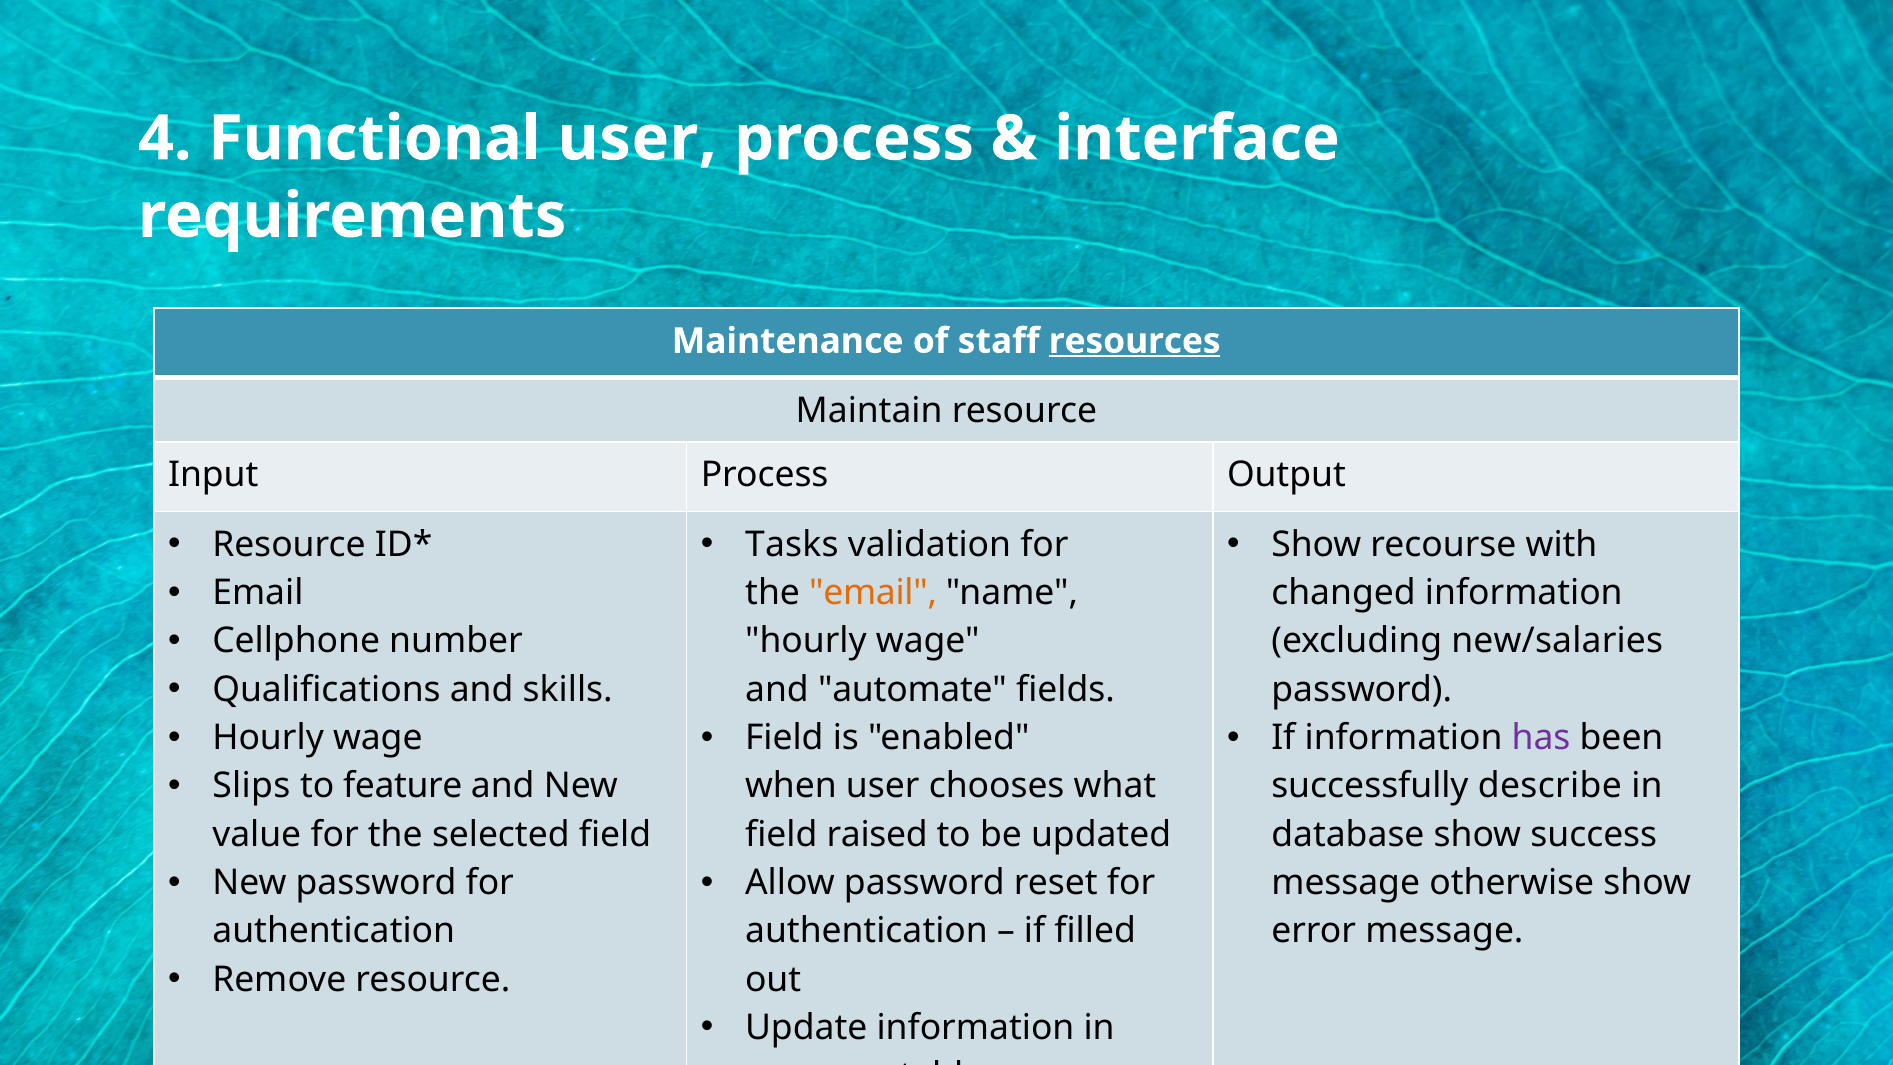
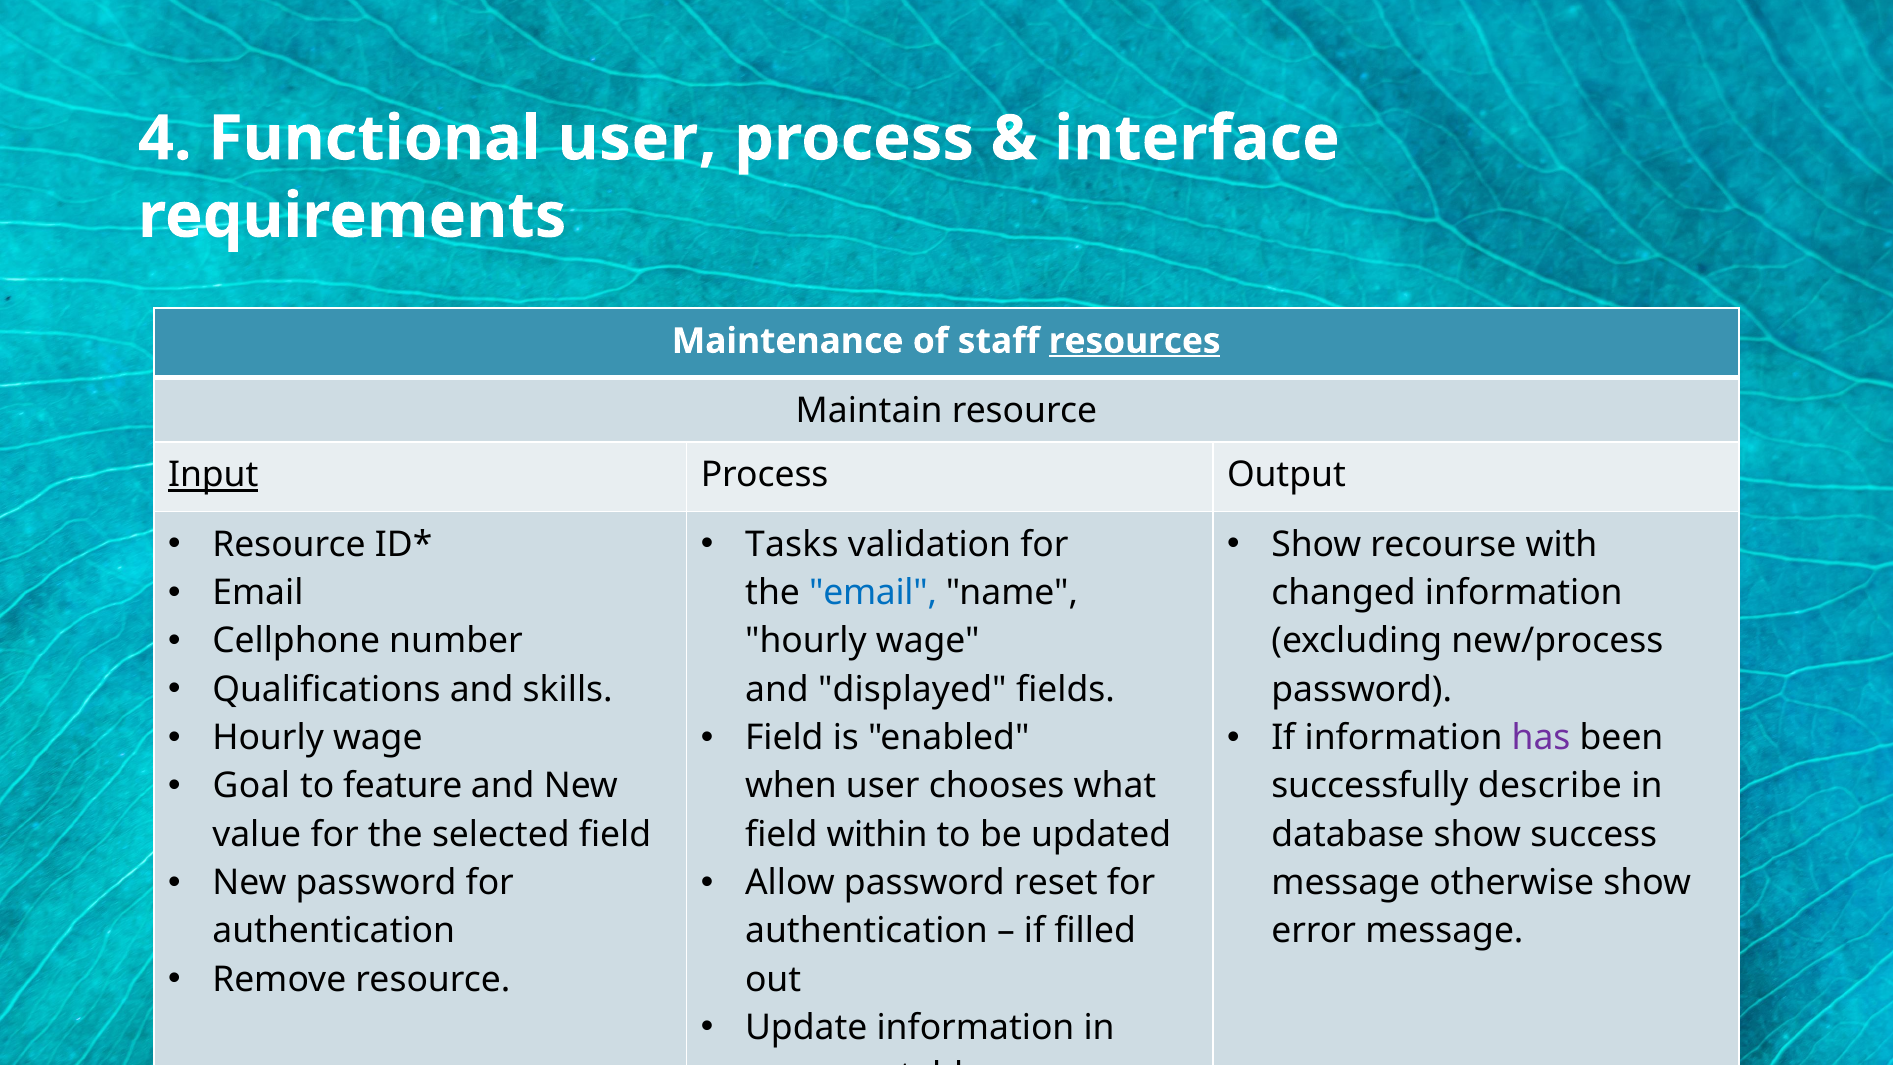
Input underline: none -> present (213, 475)
email colour: orange -> blue (873, 593)
new/salaries: new/salaries -> new/process (1557, 641)
automate: automate -> displayed (912, 689)
Slips: Slips -> Goal (251, 786)
raised: raised -> within (877, 834)
